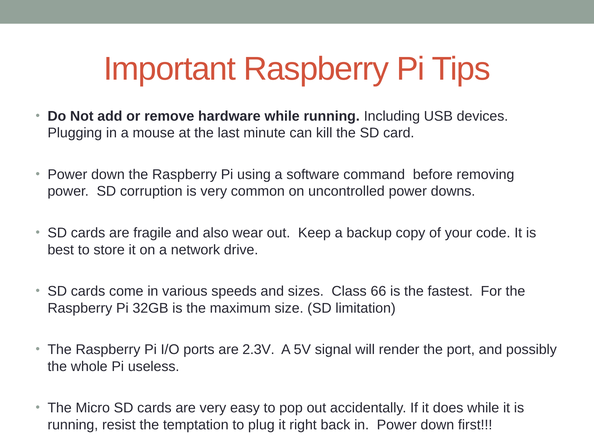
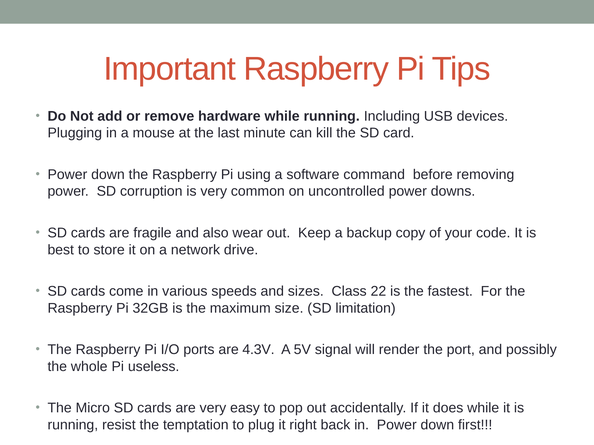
66: 66 -> 22 (378, 292)
2.3V: 2.3V -> 4.3V (258, 350)
